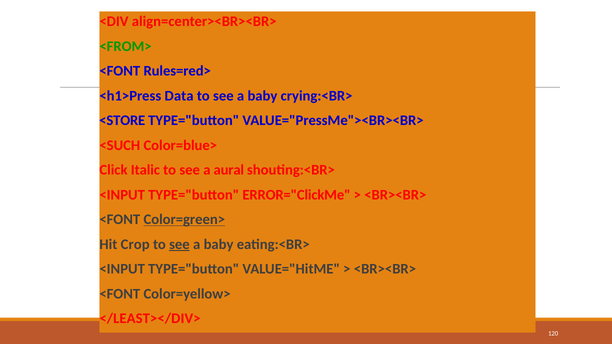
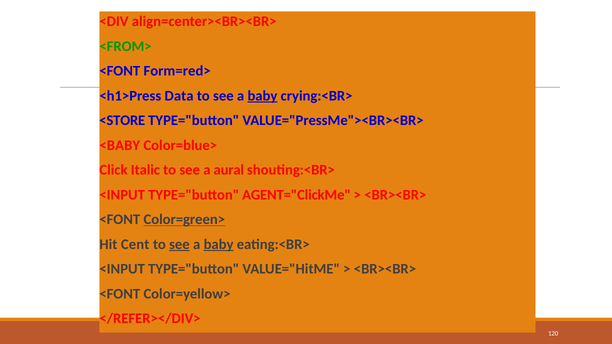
Rules=red>: Rules=red> -> Form=red> (177, 71)
baby underline: none -> present (262, 96)
<SUCH: <SUCH -> <BABY (120, 145)
ERROR="ClickMe: ERROR="ClickMe -> AGENT="ClickMe (297, 195)
Crop: Crop -> Cent (135, 244)
baby underline: none -> present (219, 244)
</LEAST></DIV>: </LEAST></DIV> -> </REFER></DIV> (150, 319)
